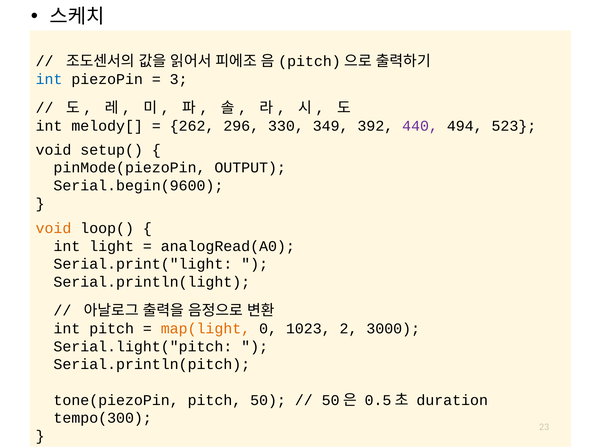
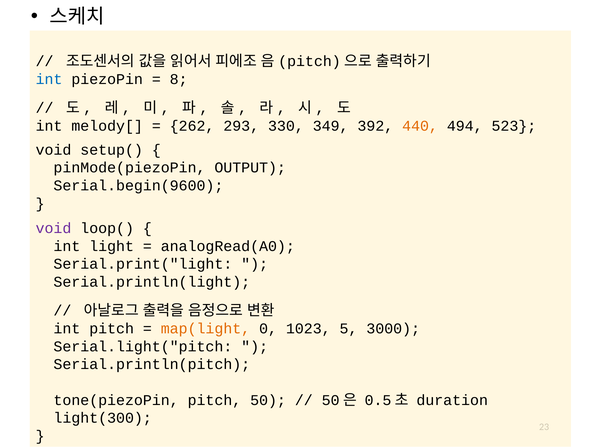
3: 3 -> 8 (179, 79)
296: 296 -> 293 (241, 126)
440 colour: purple -> orange (420, 126)
void colour: orange -> purple (53, 228)
2: 2 -> 5 (349, 329)
tempo(300: tempo(300 -> light(300 (103, 418)
